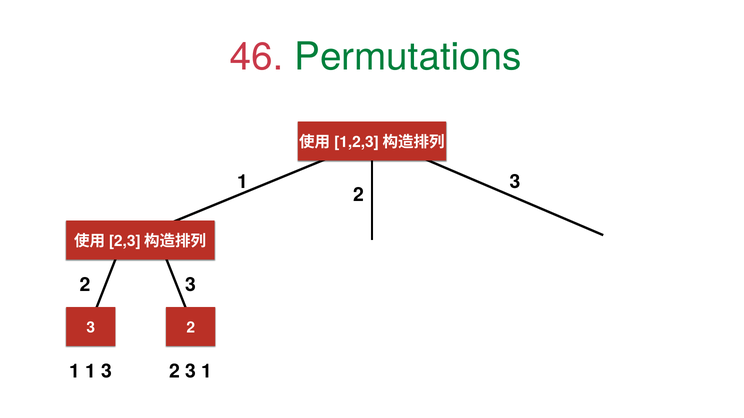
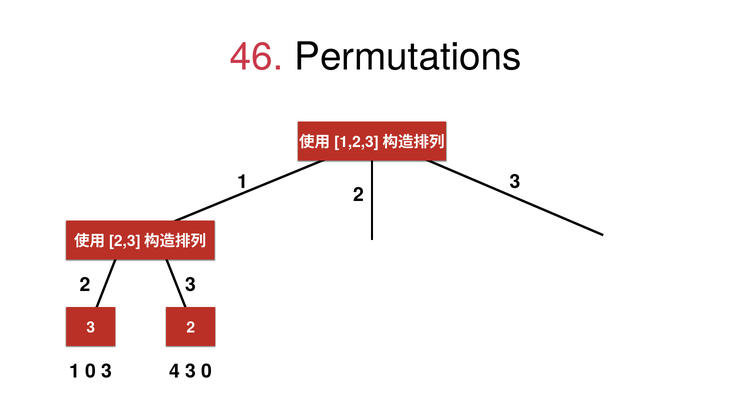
Permutations colour: green -> black (408, 57)
1 1: 1 -> 0 (91, 372)
2: 2 -> 4 (175, 372)
3 1: 1 -> 0 (207, 372)
